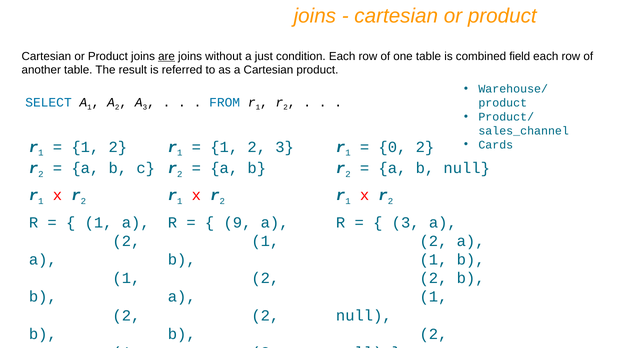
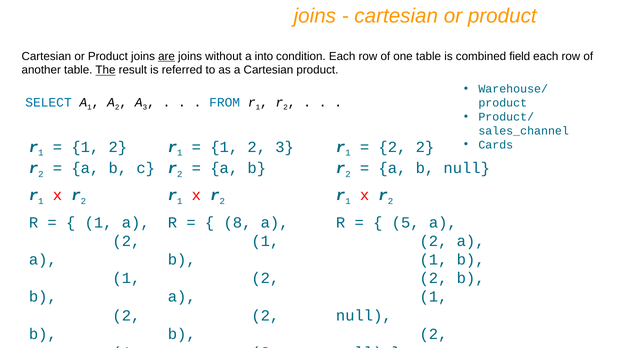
just: just -> into (264, 56)
The underline: none -> present (105, 70)
0: 0 -> 2 (392, 147)
9: 9 -> 8 (237, 223)
3: 3 -> 5 (406, 223)
